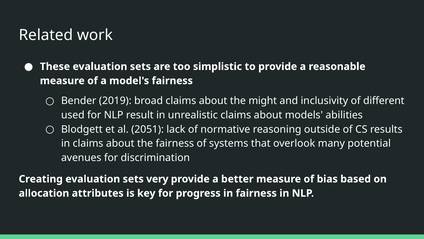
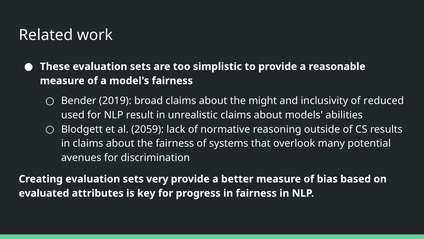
different: different -> reduced (384, 101)
2051: 2051 -> 2059 (148, 129)
allocation: allocation -> evaluated (44, 193)
